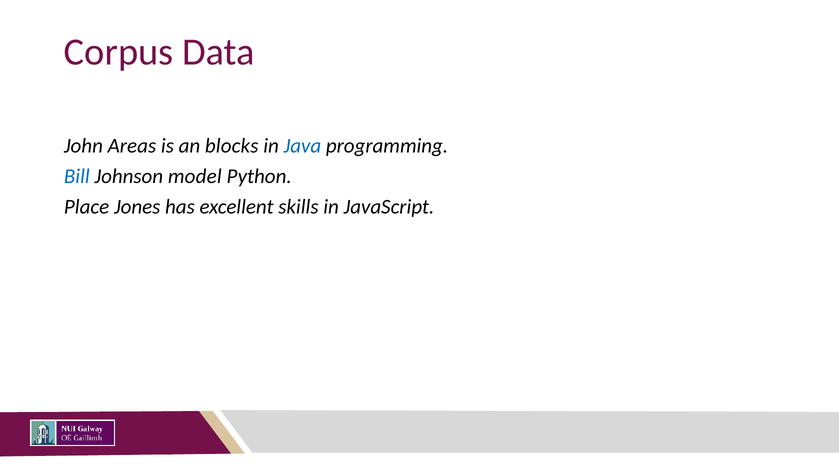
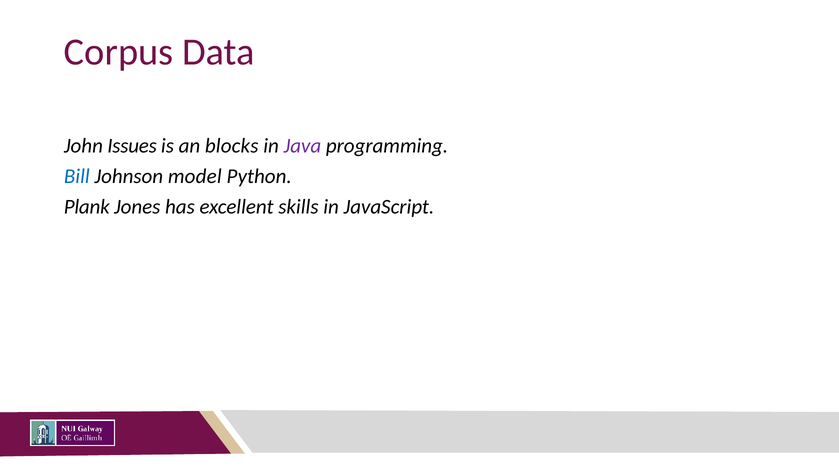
Areas: Areas -> Issues (132, 146)
Java colour: blue -> purple (302, 146)
Place: Place -> Plank (87, 207)
